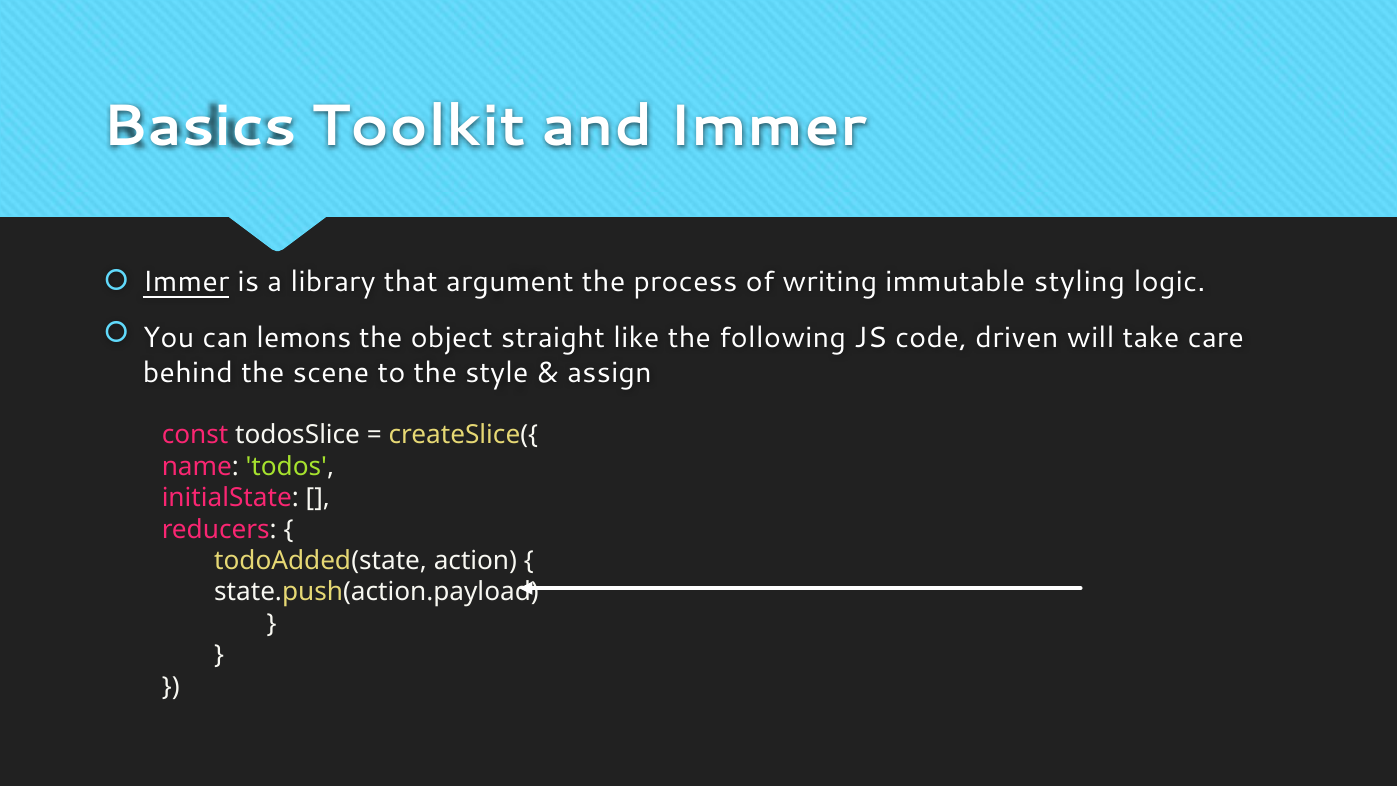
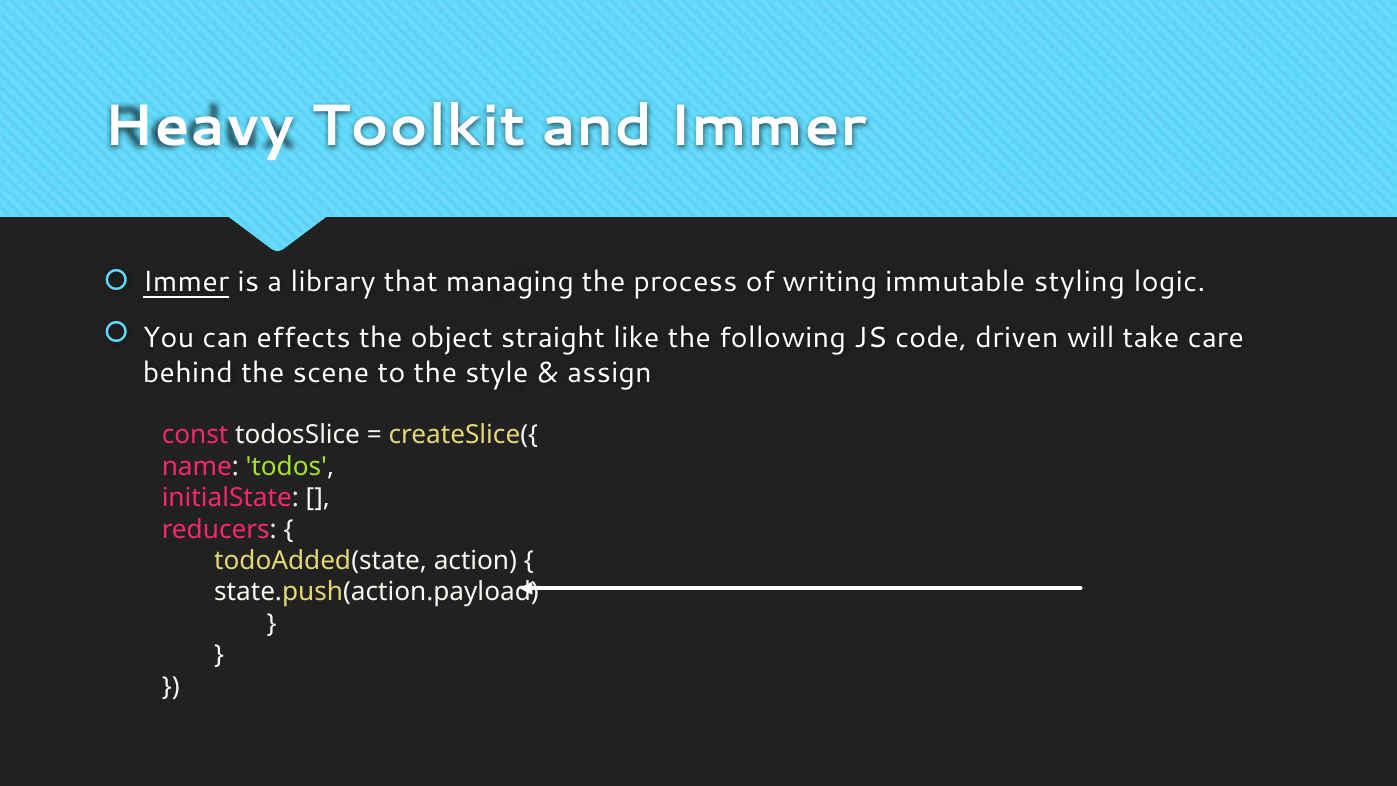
Basics: Basics -> Heavy (199, 126)
argument: argument -> managing (510, 282)
lemons: lemons -> effects (304, 338)
